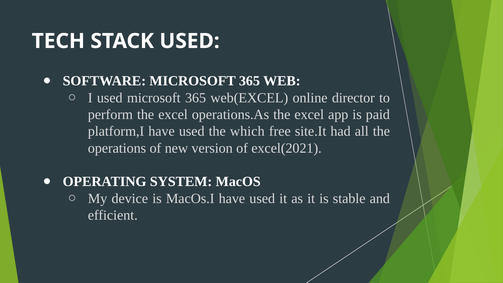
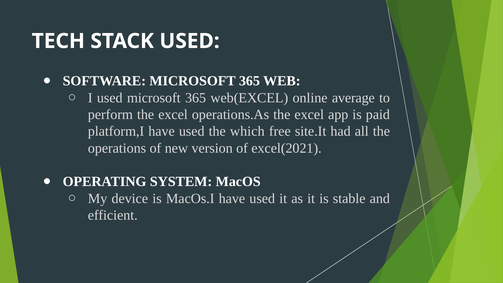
director: director -> average (353, 98)
